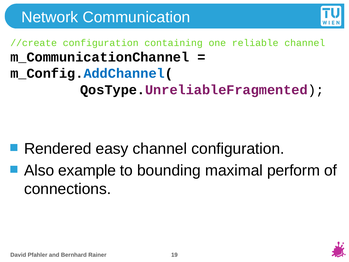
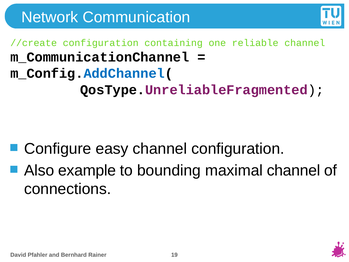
Rendered: Rendered -> Configure (58, 149)
maximal perform: perform -> channel (294, 170)
